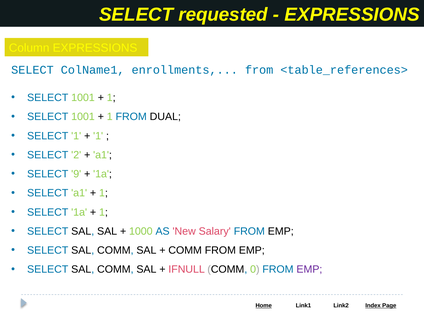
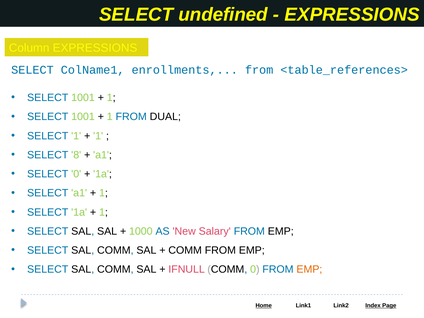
requested: requested -> undefined (223, 15)
2: 2 -> 8 (76, 155)
SELECT 9: 9 -> 0 (76, 174)
EMP colour: purple -> orange (309, 269)
